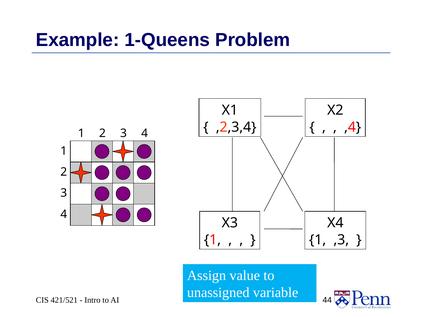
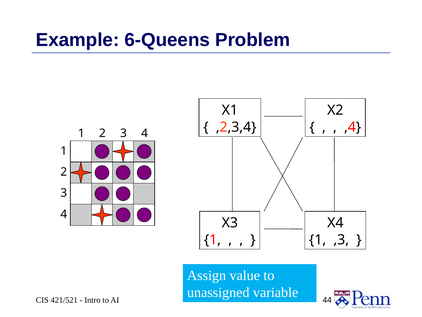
1-Queens: 1-Queens -> 6-Queens (167, 40)
